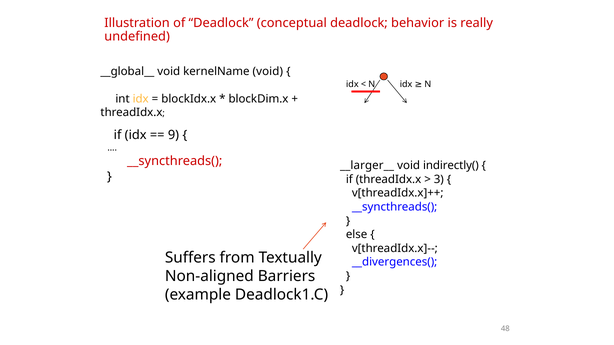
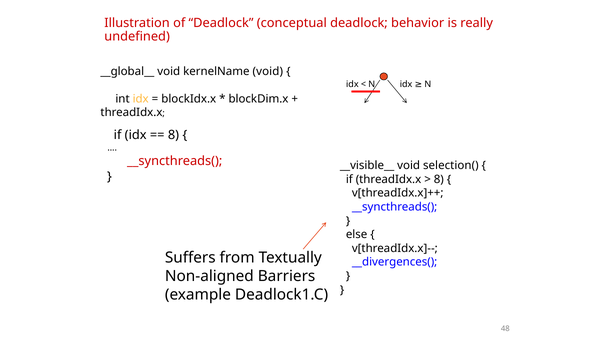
9: 9 -> 8 (173, 135)
__larger__: __larger__ -> __visible__ (367, 166)
indirectly(: indirectly( -> selection( (451, 166)
3: 3 -> 8 (439, 180)
